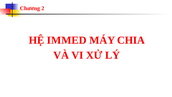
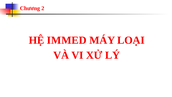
CHIA: CHIA -> LOẠI (131, 40)
